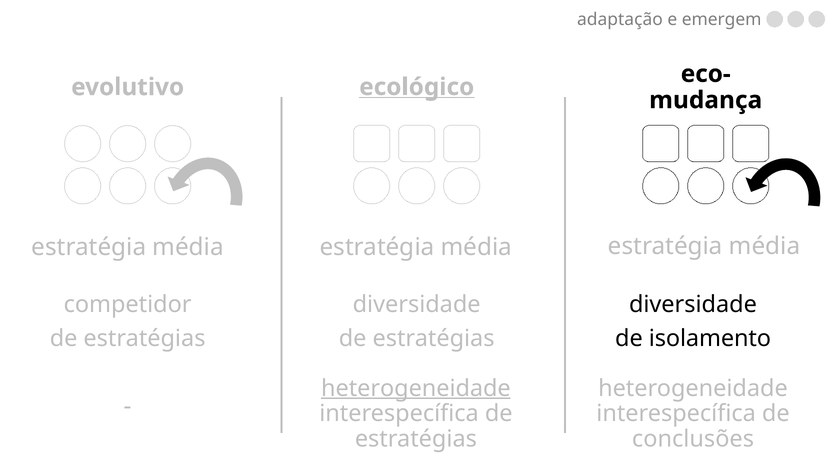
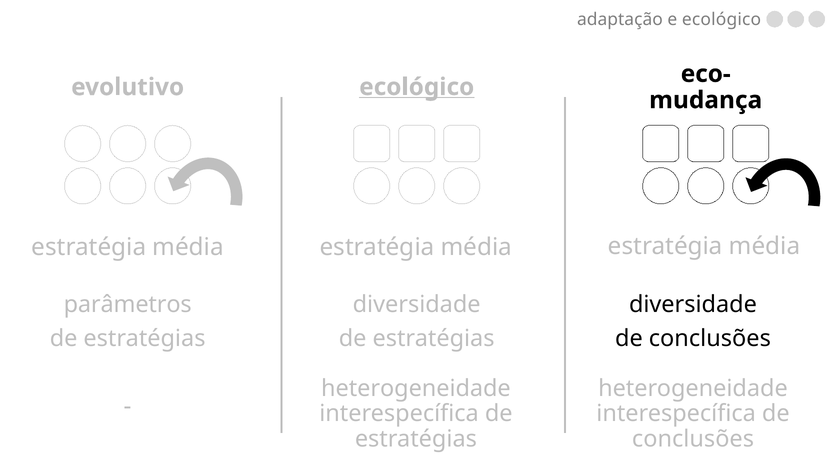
e emergem: emergem -> ecológico (722, 20)
competidor: competidor -> parâmetros (128, 304)
isolamento: isolamento -> conclusões (710, 338)
heterogeneidade underline: present -> none (416, 388)
